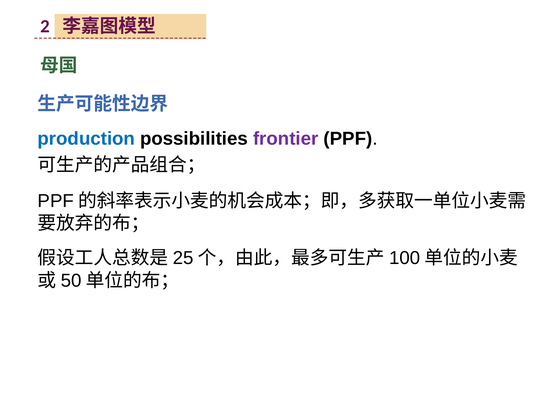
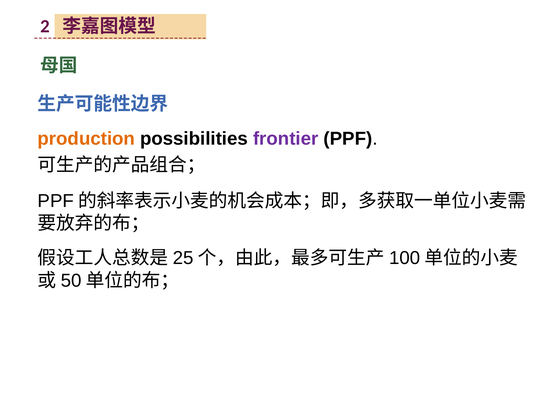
production colour: blue -> orange (86, 139)
